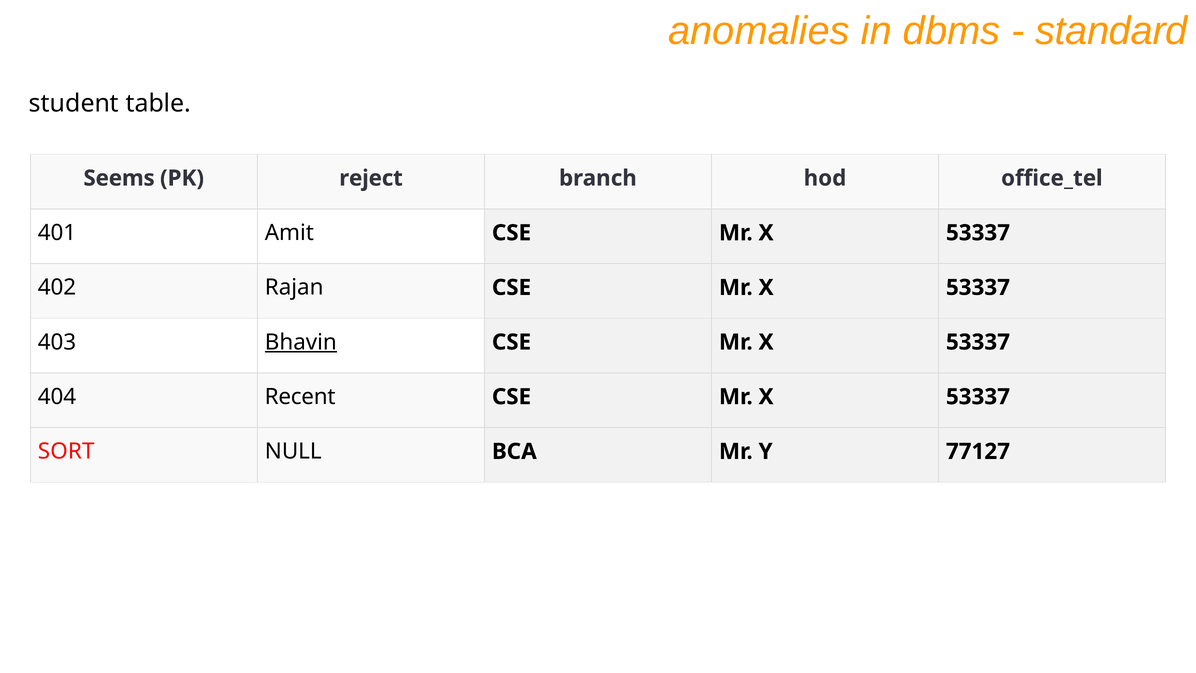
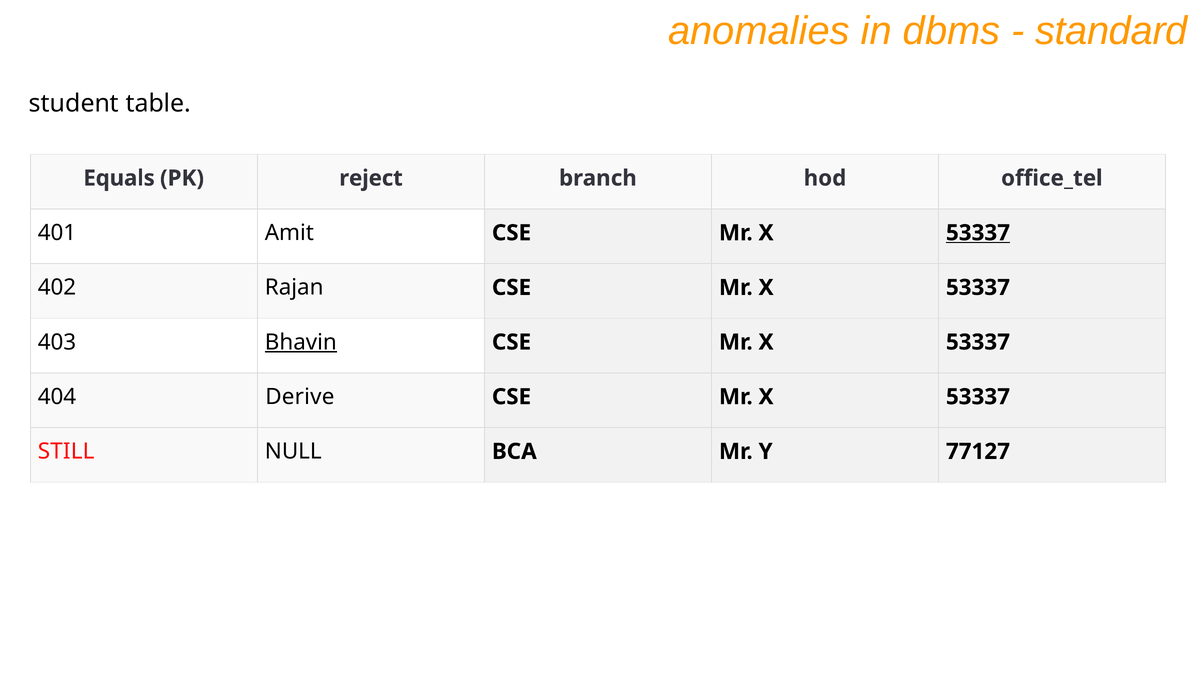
Seems: Seems -> Equals (119, 178)
53337 underline: none -> present (978, 233)
Recent: Recent -> Derive (300, 397)
SORT: SORT -> STILL (66, 451)
